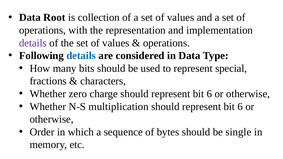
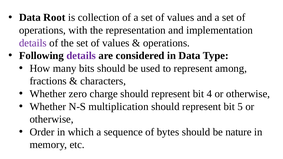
details colour: blue -> purple (81, 56)
special: special -> among (231, 68)
6: 6 -> 4 (209, 94)
6: 6 -> 5 (240, 107)
single: single -> nature (239, 132)
